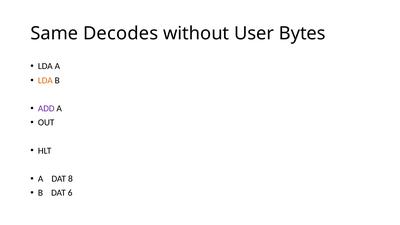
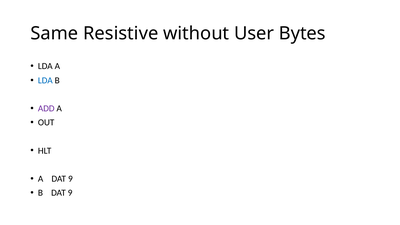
Decodes: Decodes -> Resistive (121, 34)
LDA colour: orange -> blue (45, 80)
A DAT 8: 8 -> 9 (70, 179)
B DAT 6: 6 -> 9 (70, 193)
